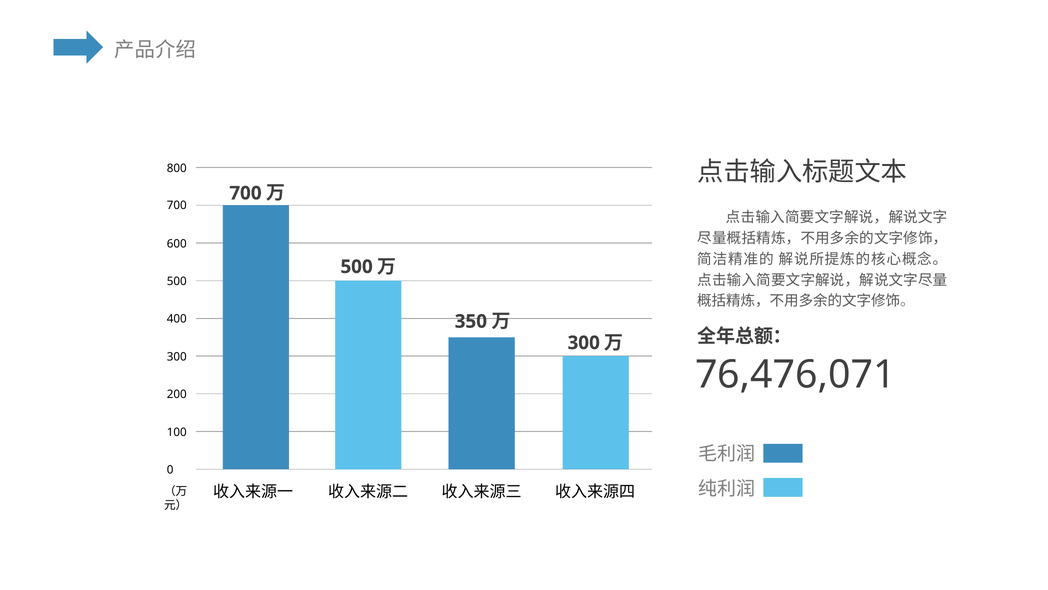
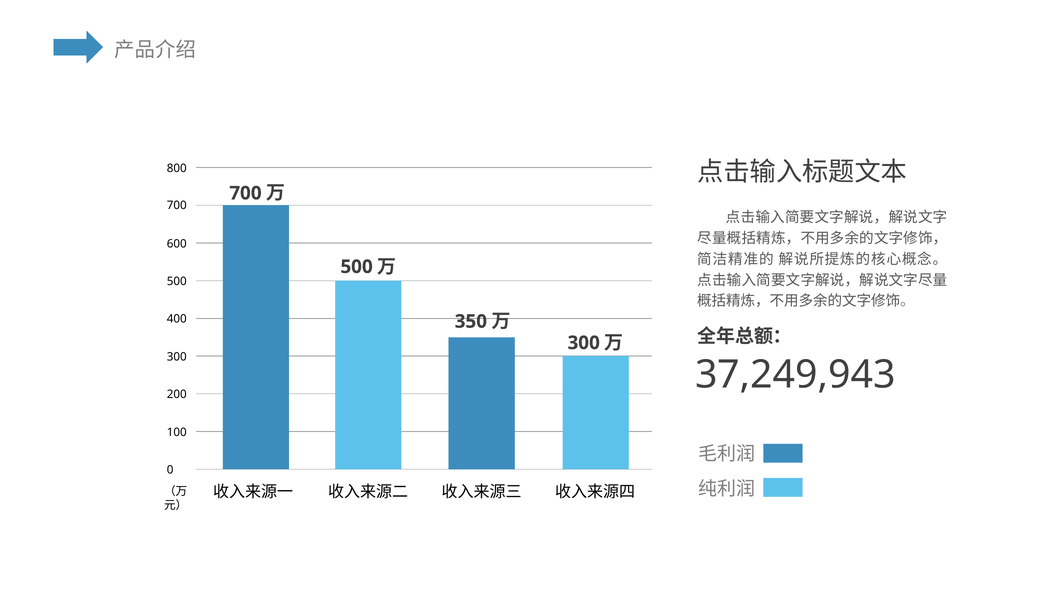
76,476,071: 76,476,071 -> 37,249,943 (795, 374)
